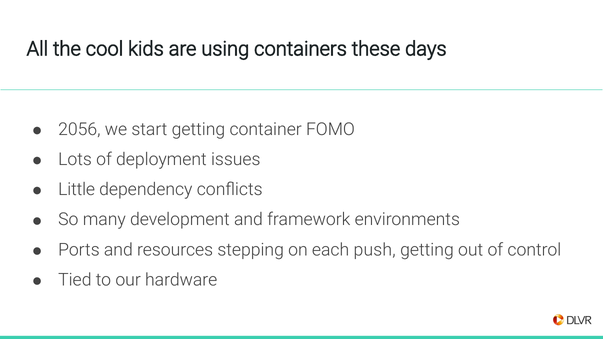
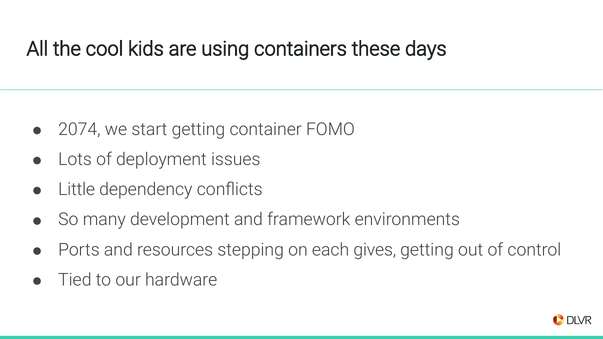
2056: 2056 -> 2074 (79, 129)
push: push -> gives (375, 250)
